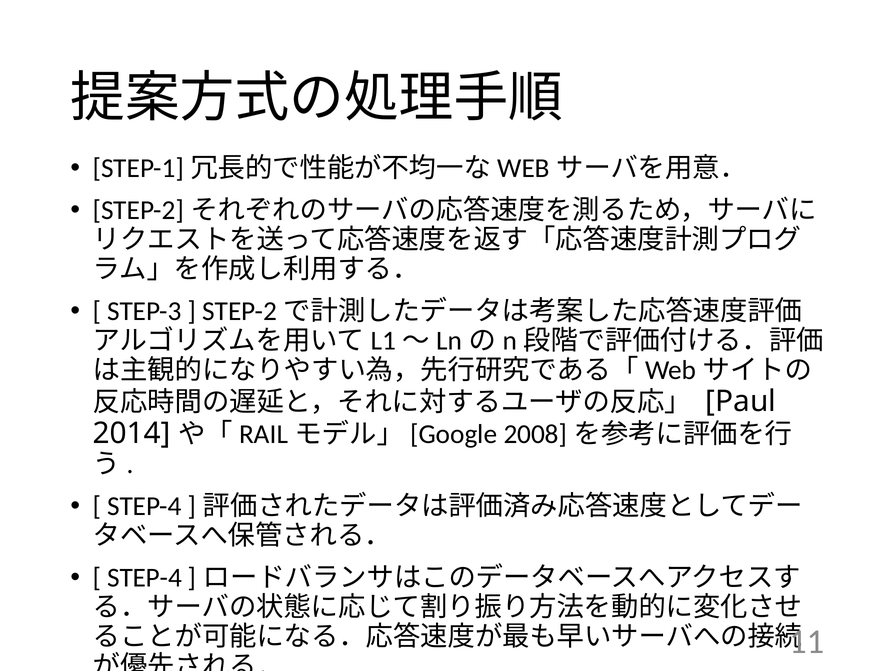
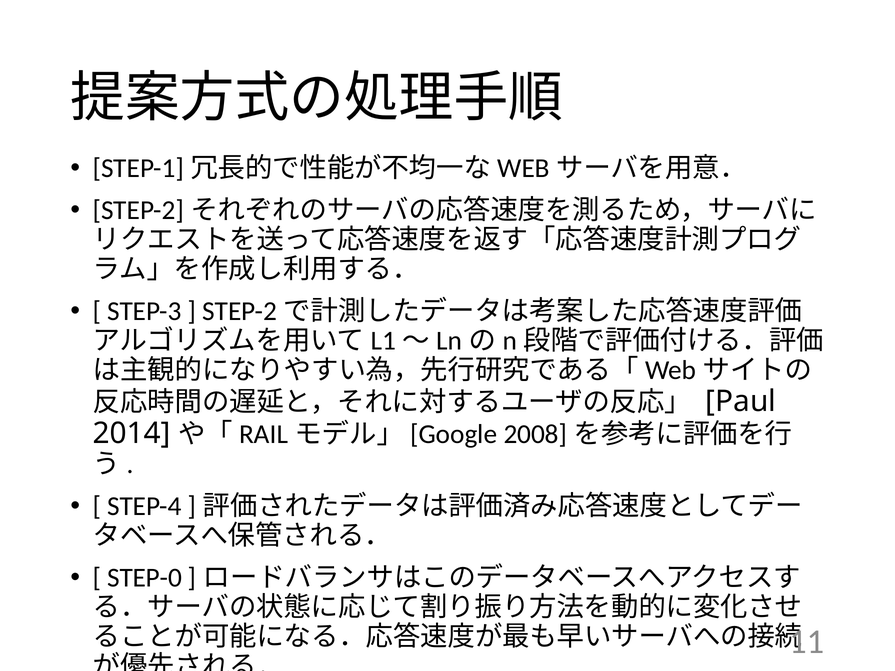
STEP-4: STEP-4 -> STEP-0 (145, 578)
